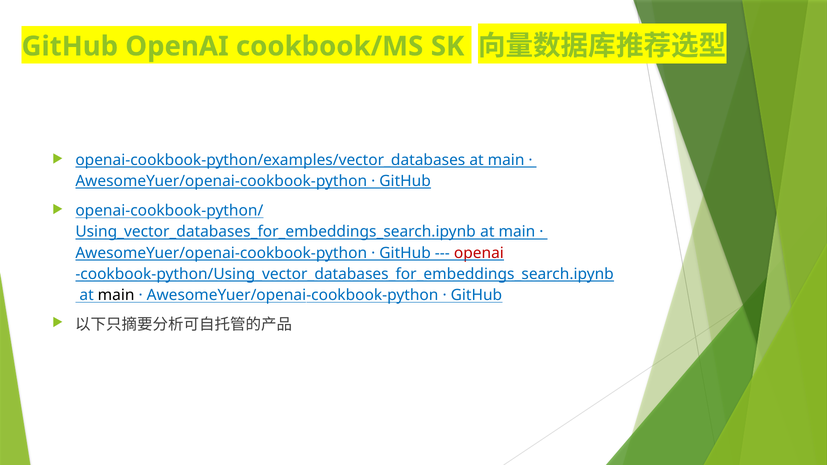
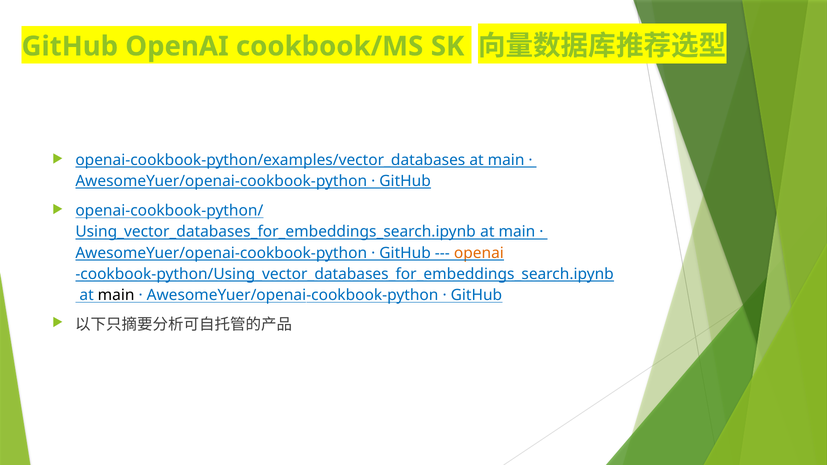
openai colour: red -> orange (479, 253)
